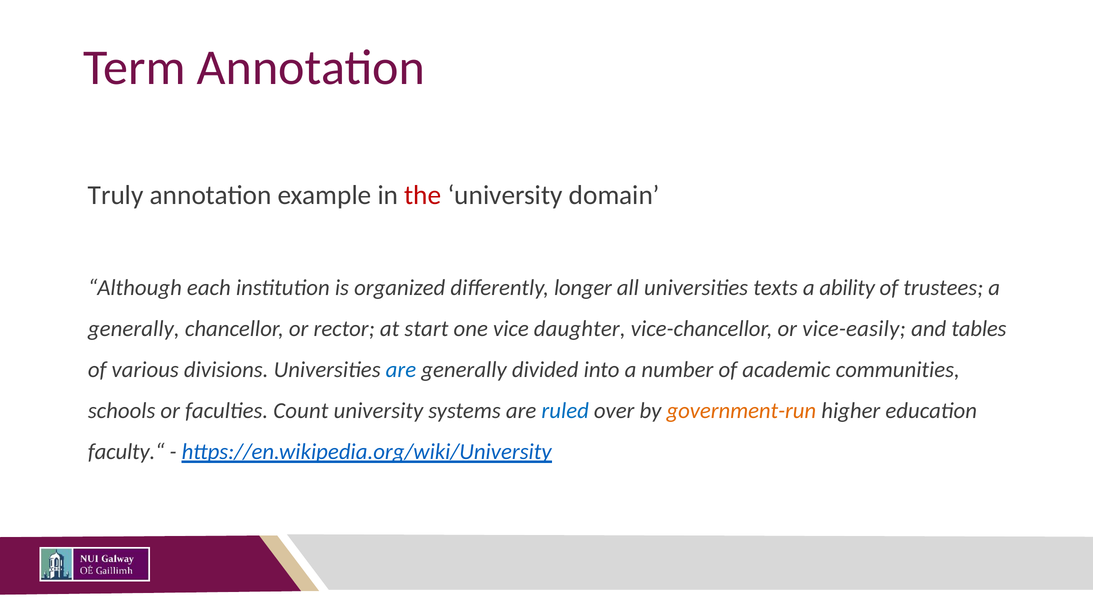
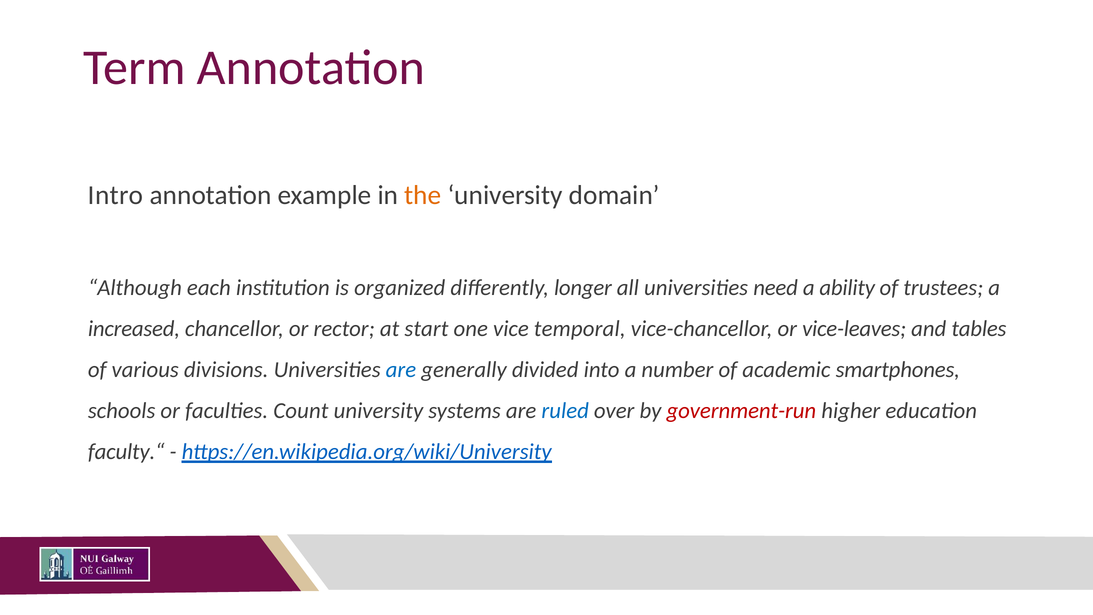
Truly: Truly -> Intro (116, 195)
the colour: red -> orange (423, 195)
texts: texts -> need (776, 288)
generally: generally -> increased (134, 329)
daughter: daughter -> temporal (580, 329)
vice-easily: vice-easily -> vice-leaves (854, 329)
communities: communities -> smartphones (898, 370)
government-run colour: orange -> red (741, 411)
